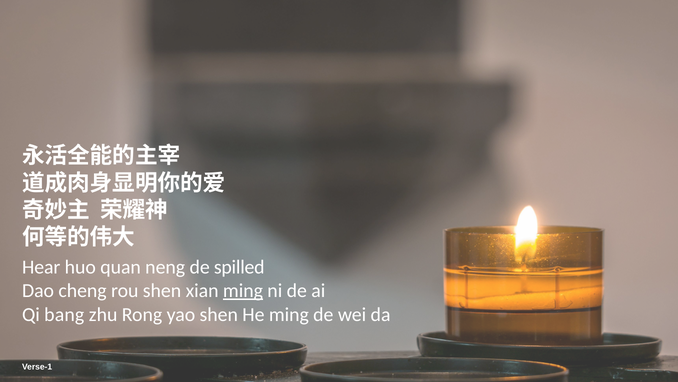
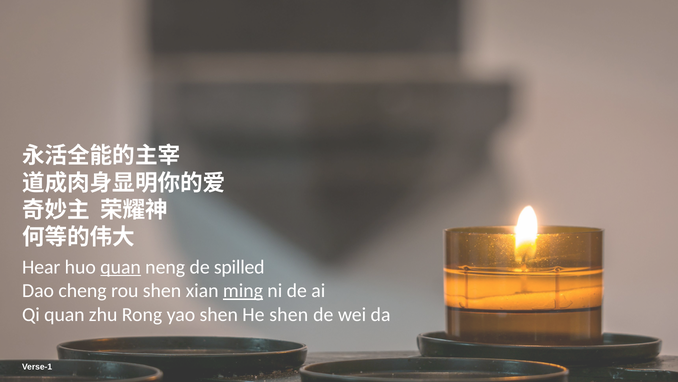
quan underline: none -> present (121, 267)
Qi bang: bang -> quan (64, 314)
He ming: ming -> shen (289, 314)
